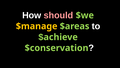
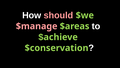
$manage colour: yellow -> pink (37, 26)
